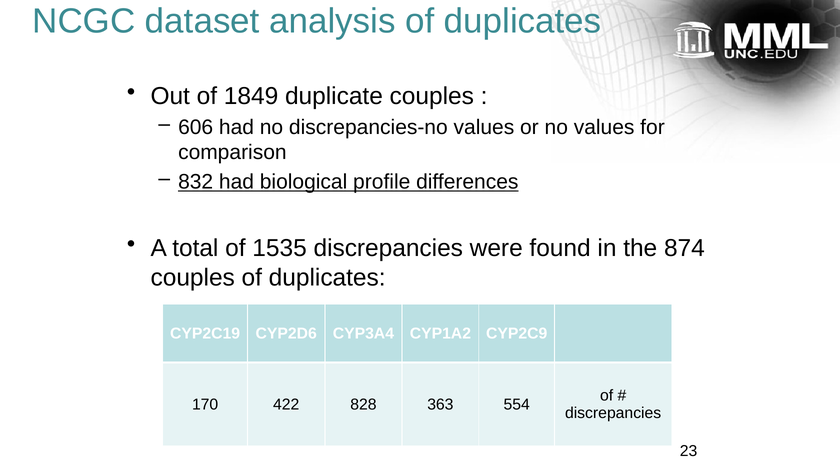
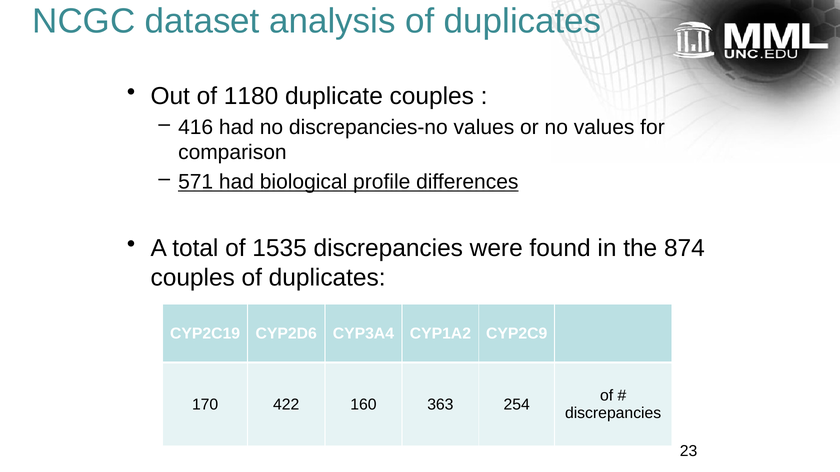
1849: 1849 -> 1180 (251, 96)
606: 606 -> 416 (196, 127)
832: 832 -> 571 (196, 182)
828: 828 -> 160 (363, 405)
554: 554 -> 254 (517, 405)
